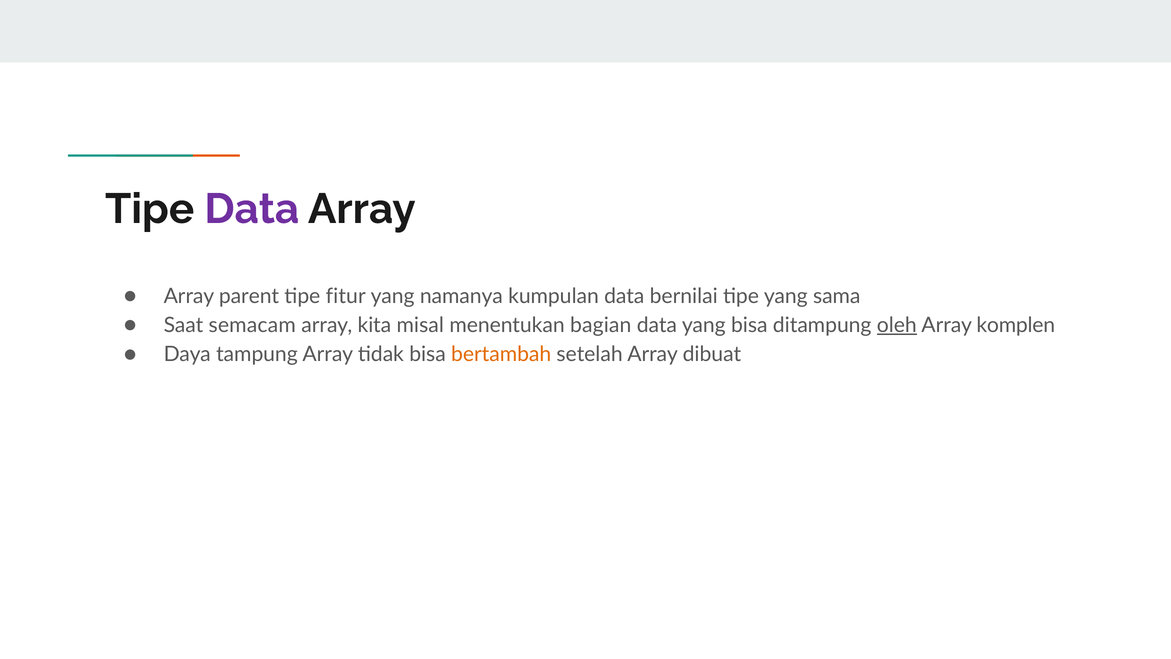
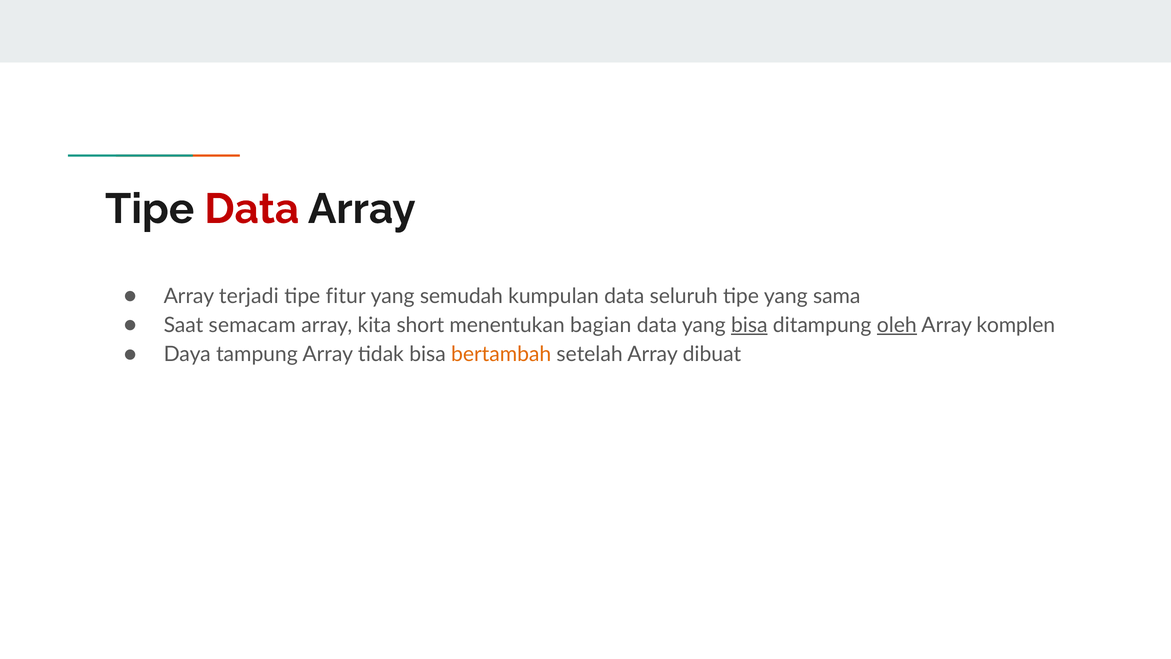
Data colour: purple -> red (252, 209)
parent: parent -> terjadi (249, 296)
namanya: namanya -> semudah (461, 296)
bernilai: bernilai -> seluruh (684, 296)
misal: misal -> short (420, 325)
bisa underline: none -> present (749, 325)
